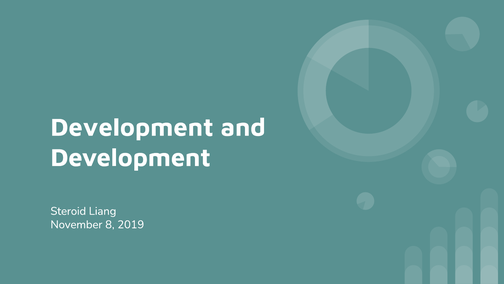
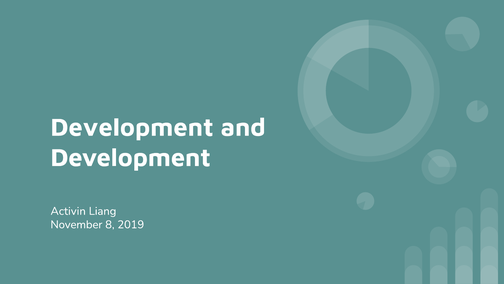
Steroid: Steroid -> Activin (68, 211)
